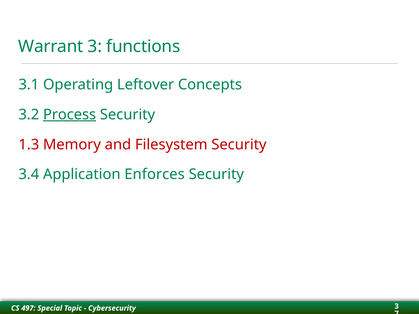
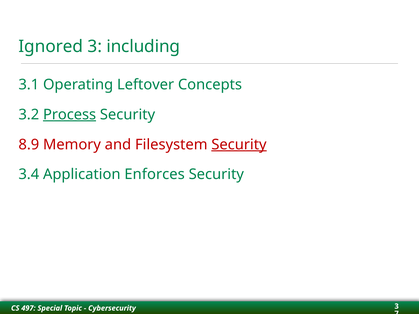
Warrant: Warrant -> Ignored (51, 47)
functions: functions -> including (143, 47)
1.3: 1.3 -> 8.9 (29, 145)
Security underline: none -> present (239, 145)
